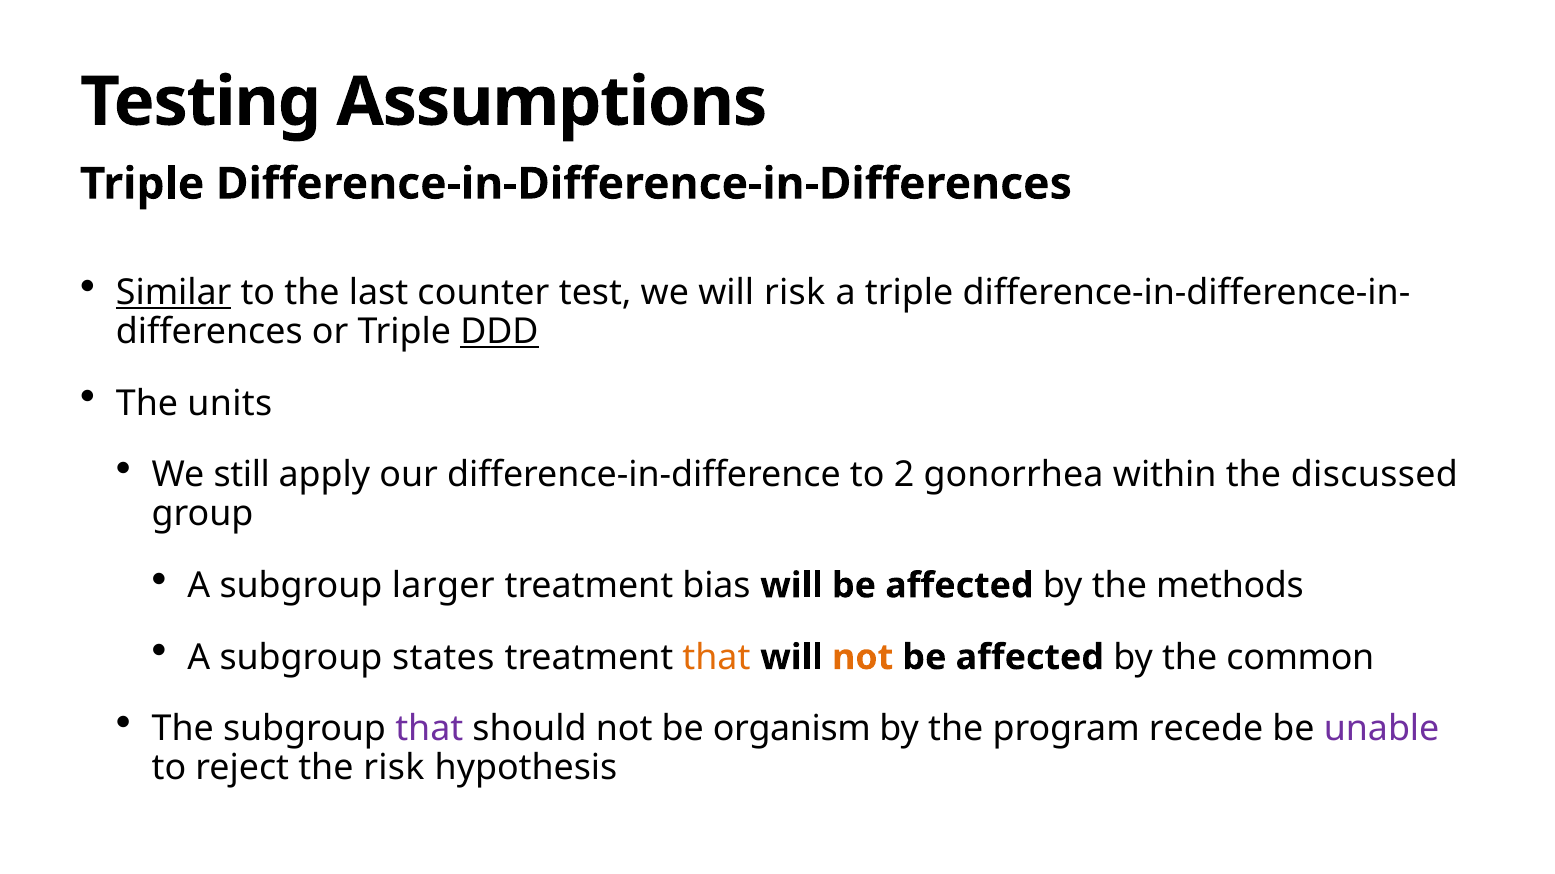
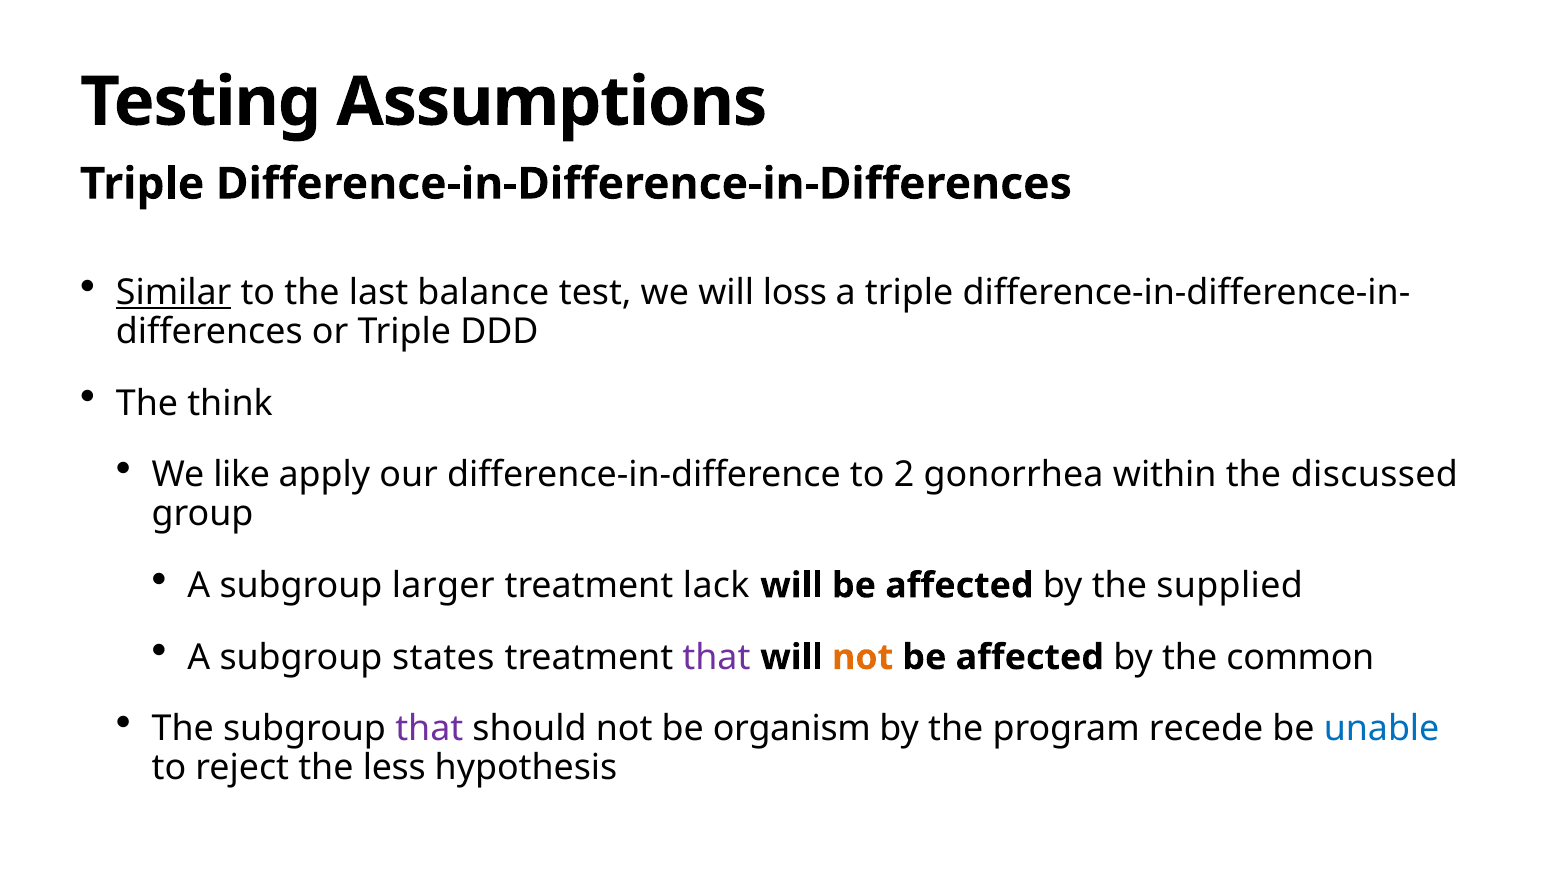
counter: counter -> balance (483, 293)
will risk: risk -> loss (795, 293)
DDD underline: present -> none (499, 332)
units: units -> think (230, 404)
still: still -> like (242, 476)
bias: bias -> lack (716, 586)
methods: methods -> supplied (1230, 586)
that colour: orange -> purple (716, 658)
unable colour: purple -> blue (1382, 730)
the risk: risk -> less (394, 768)
